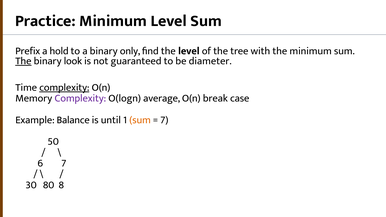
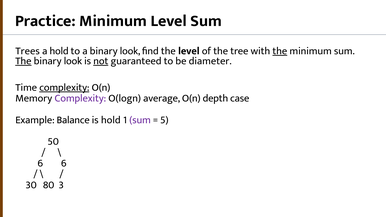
Prefix: Prefix -> Trees (28, 51)
a binary only: only -> look (130, 51)
the underline: none -> present (280, 51)
not underline: none -> present (101, 61)
break: break -> depth (215, 98)
is until: until -> hold (111, 120)
sum colour: orange -> purple (140, 120)
7: 7 -> 5 (164, 120)
6 7: 7 -> 6 (64, 163)
8: 8 -> 3 (61, 185)
